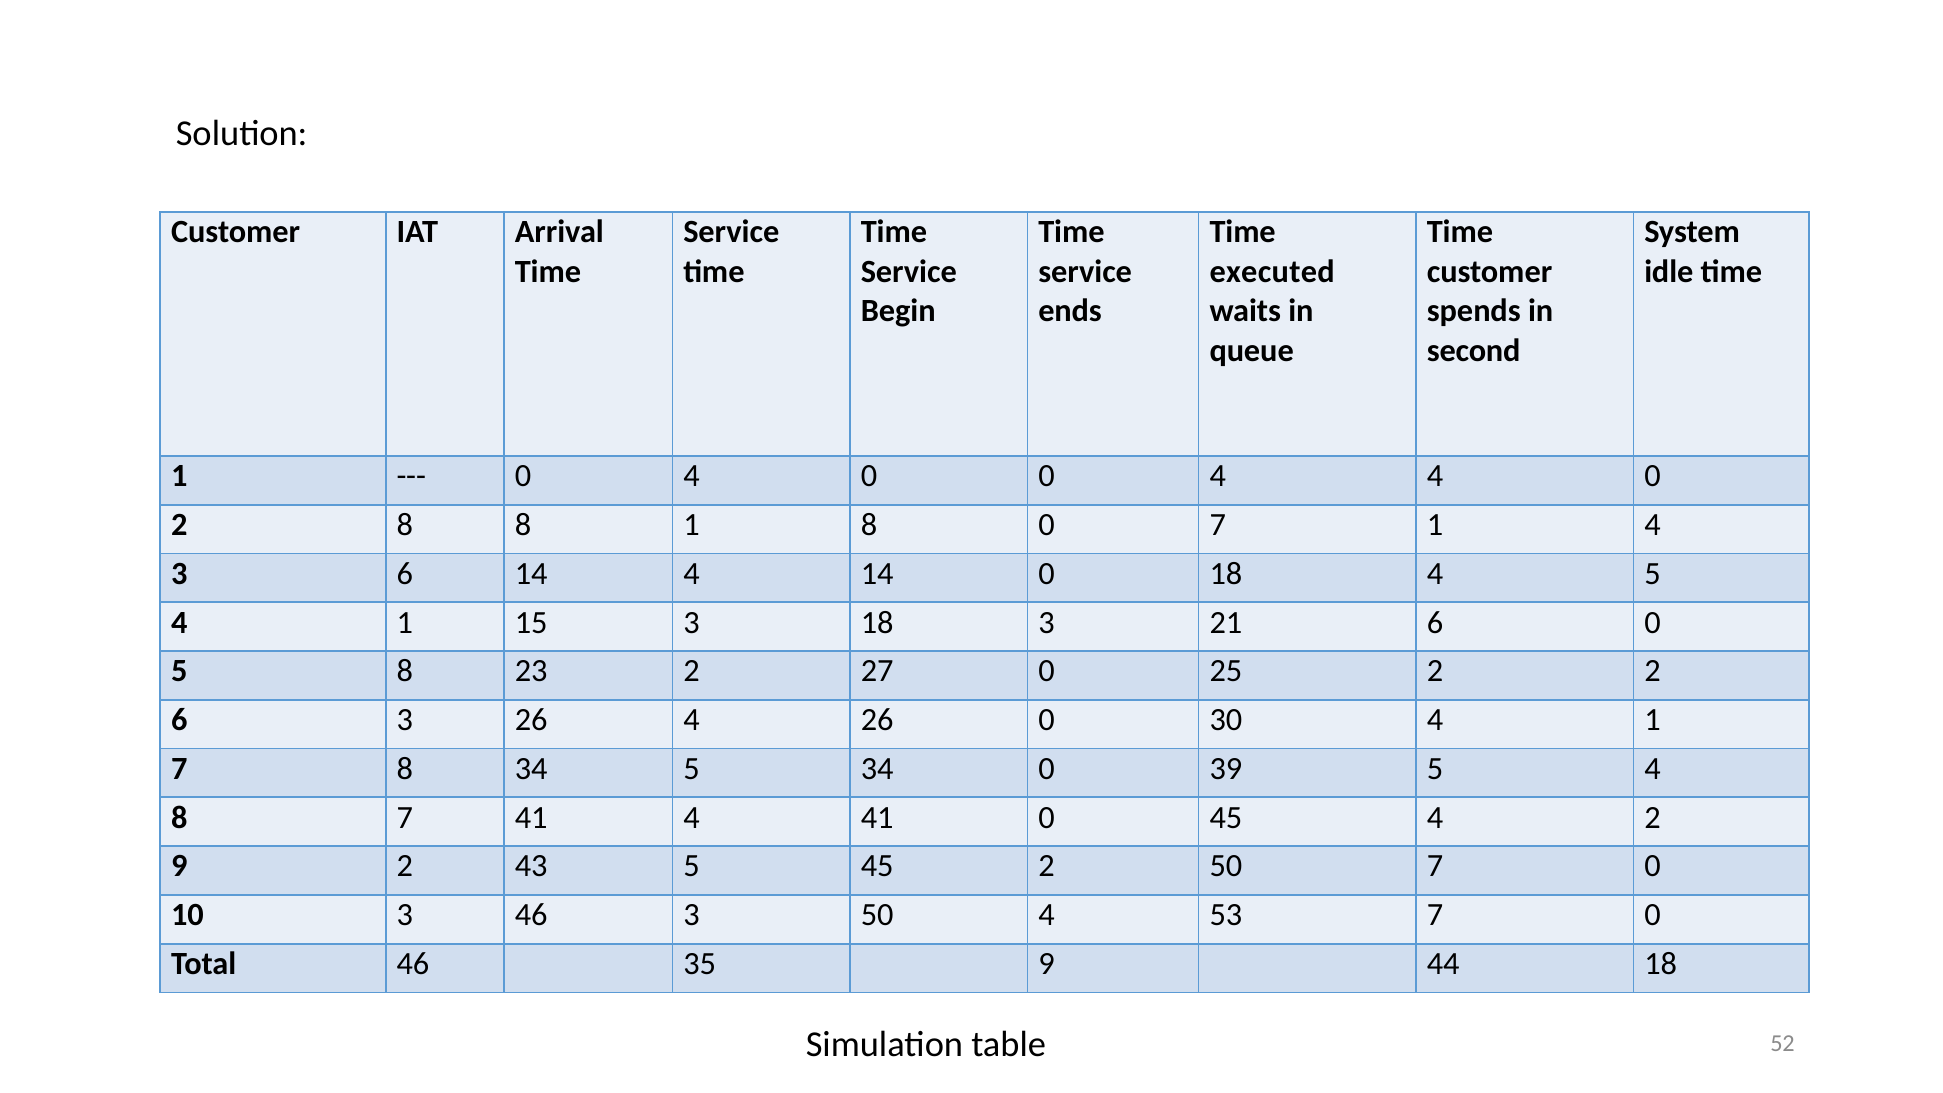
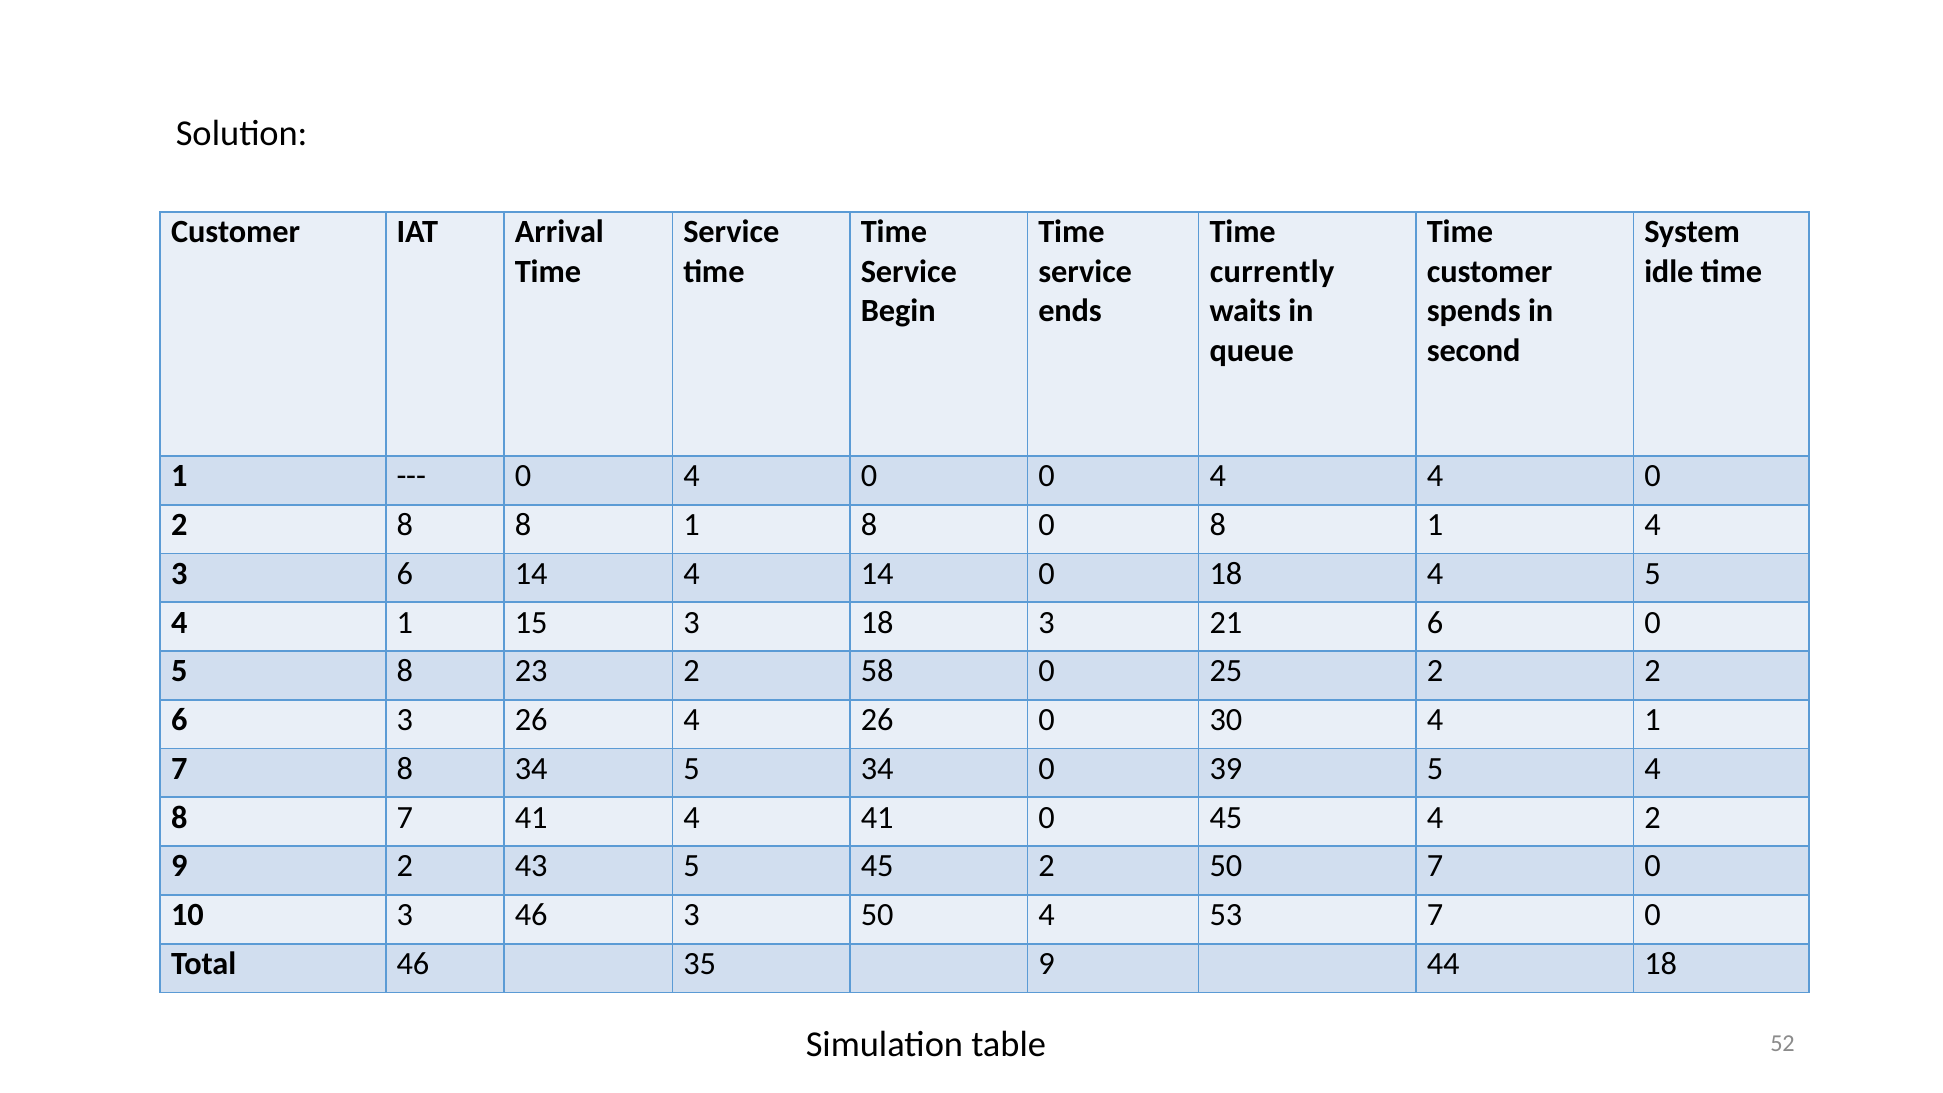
executed: executed -> currently (1272, 272)
0 7: 7 -> 8 (1218, 525)
27: 27 -> 58 (877, 671)
